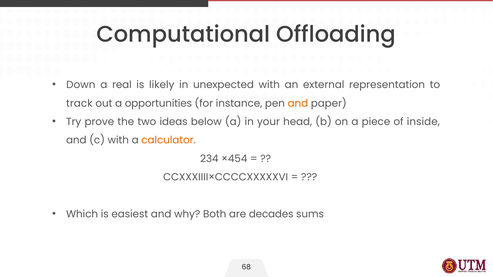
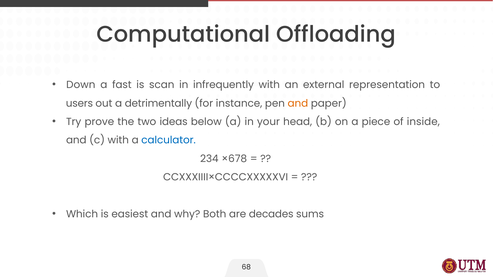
real: real -> fast (122, 85)
likely: likely -> scan (162, 85)
unexpected: unexpected -> infrequently (224, 85)
track: track -> users (79, 103)
opportunities: opportunities -> detrimentally (158, 103)
calculator colour: orange -> blue (169, 140)
×454: ×454 -> ×678 (234, 159)
